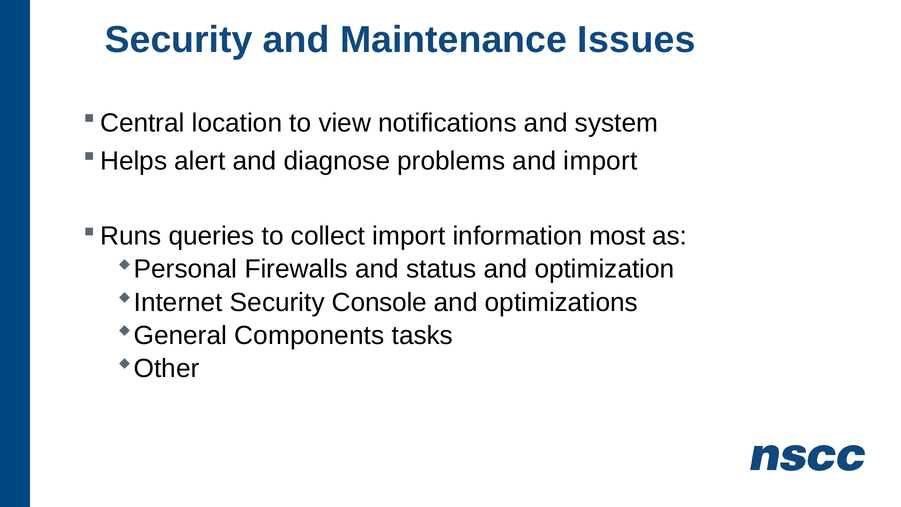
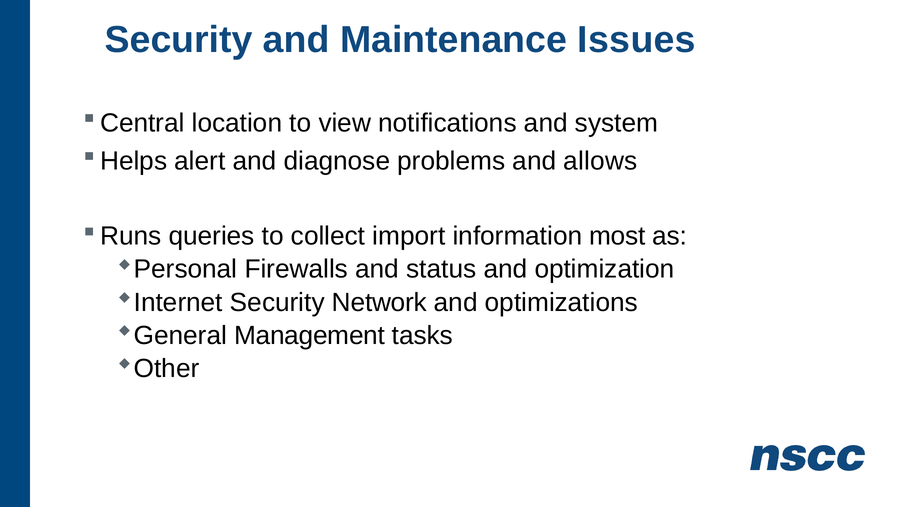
and import: import -> allows (601, 161)
Console: Console -> Network (379, 302)
Components: Components -> Management (310, 335)
